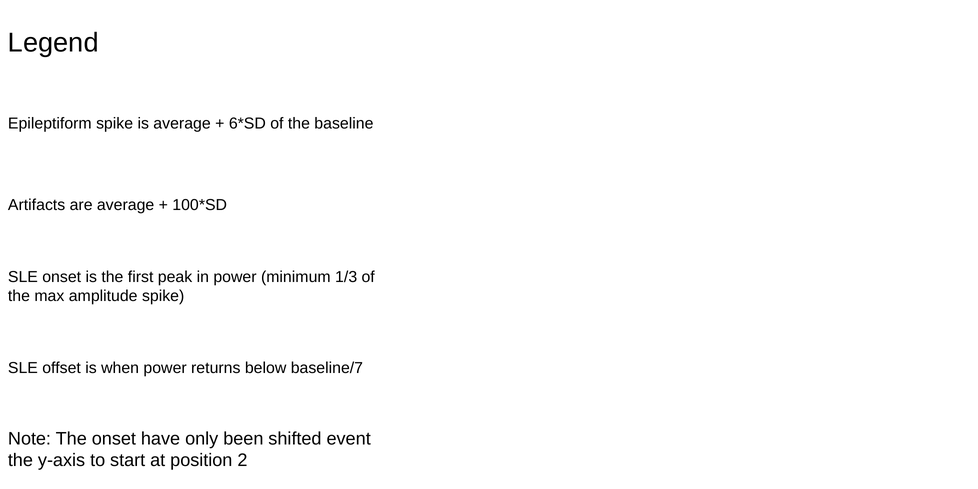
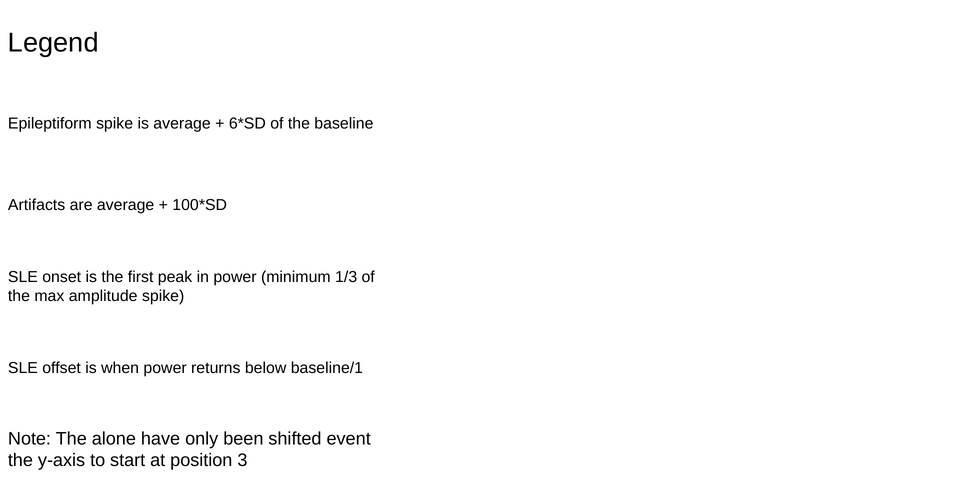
baseline/7: baseline/7 -> baseline/1 (327, 368)
The onset: onset -> alone (114, 439)
2: 2 -> 3 (242, 460)
